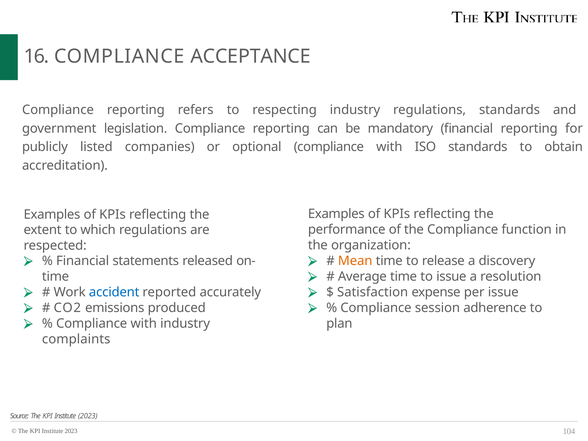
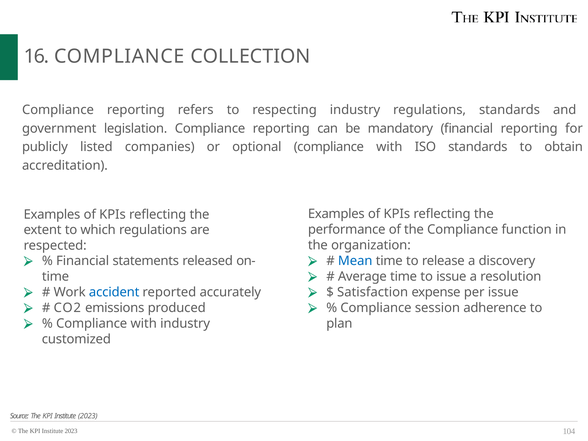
ACCEPTANCE: ACCEPTANCE -> COLLECTION (250, 56)
Mean colour: orange -> blue (355, 261)
complaints: complaints -> customized (76, 339)
